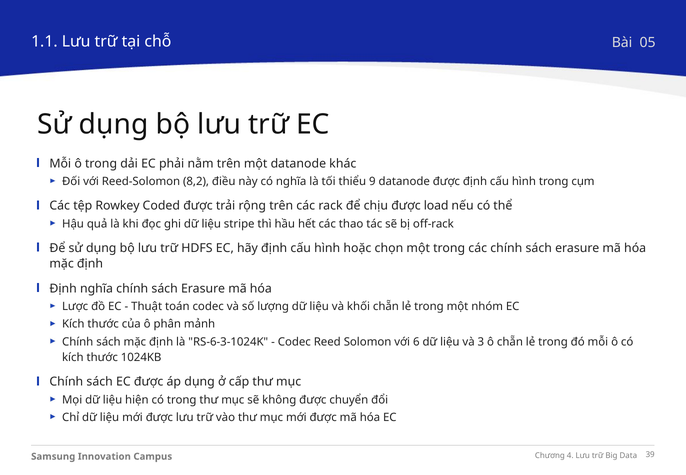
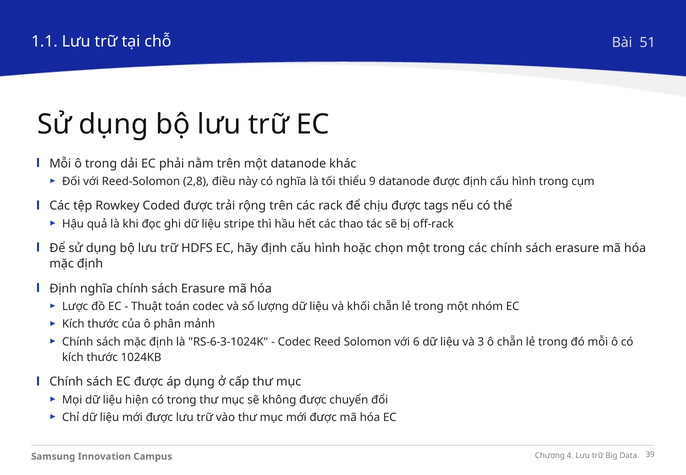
05: 05 -> 51 (648, 43)
8,2: 8,2 -> 2,8 (196, 182)
load: load -> tags (436, 206)
